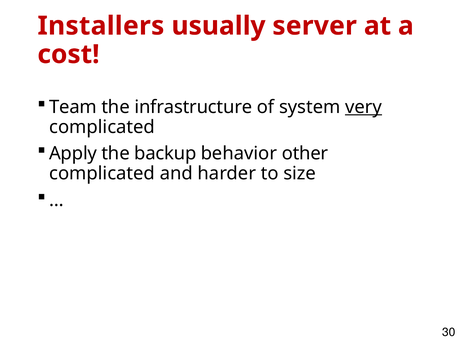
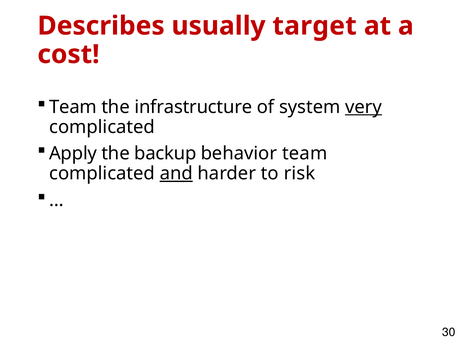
Installers: Installers -> Describes (101, 26)
server: server -> target (315, 26)
behavior other: other -> team (305, 154)
and underline: none -> present (176, 174)
size: size -> risk (300, 174)
